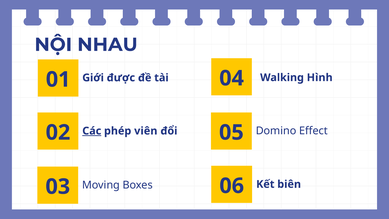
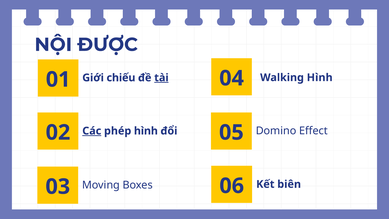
NHAU: NHAU -> ĐƯỢC (108, 45)
được: được -> chiếu (121, 78)
tài underline: none -> present (161, 78)
phép viên: viên -> hình (146, 131)
